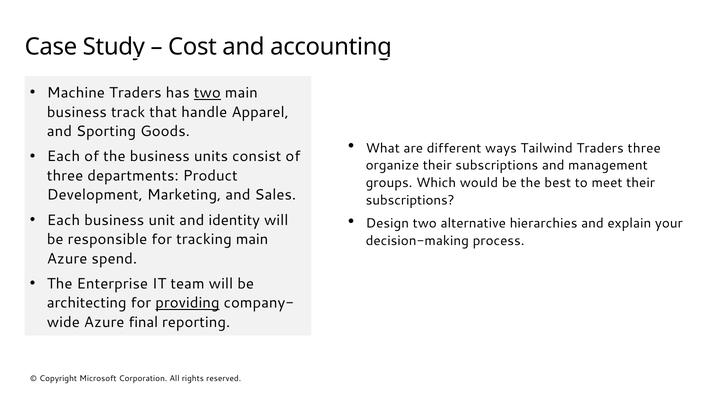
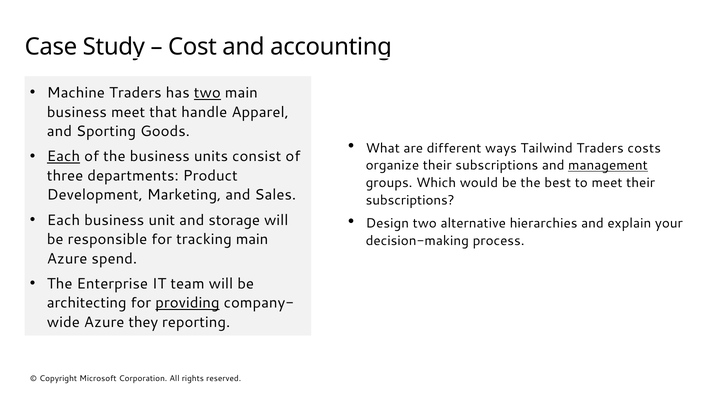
business track: track -> meet (128, 112)
Traders three: three -> costs (644, 148)
Each underline: none -> present (63, 157)
management underline: none -> present (608, 166)
identity: identity -> storage (234, 220)
final: final -> they (143, 323)
